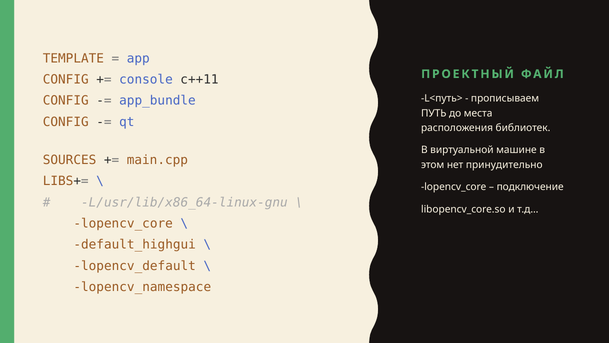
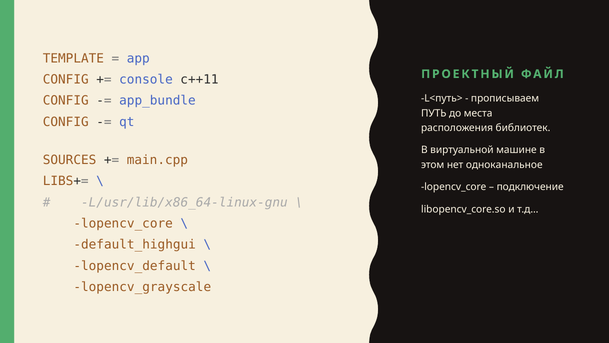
принудительно: принудительно -> одноканальное (504, 164)
lopencv_namespace: lopencv_namespace -> lopencv_grayscale (142, 287)
